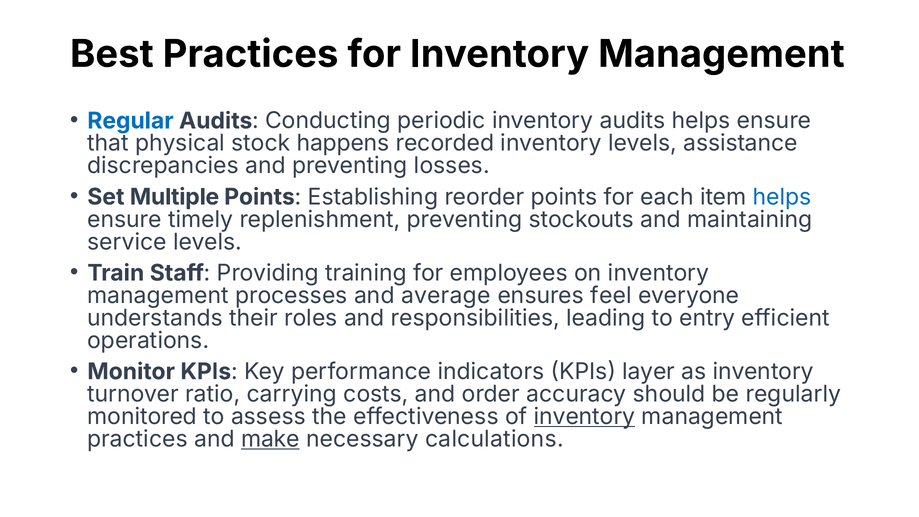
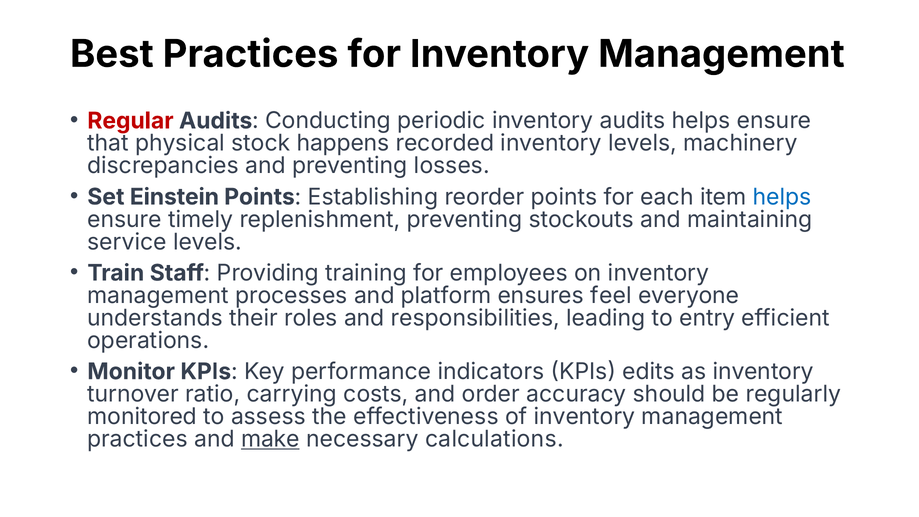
Regular colour: blue -> red (130, 121)
assistance: assistance -> machinery (740, 143)
Multiple: Multiple -> Einstein (174, 197)
average: average -> platform (446, 295)
layer: layer -> edits (649, 372)
inventory underline: present -> none (584, 417)
